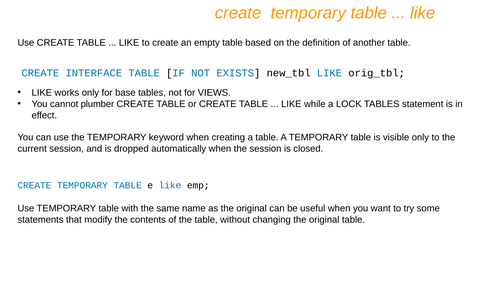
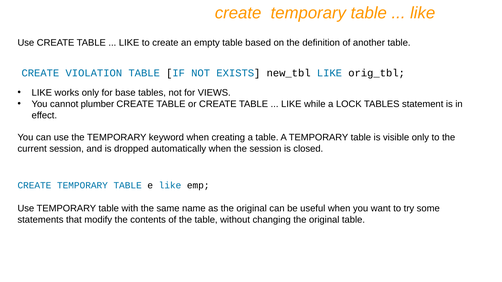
INTERFACE: INTERFACE -> VIOLATION (94, 73)
